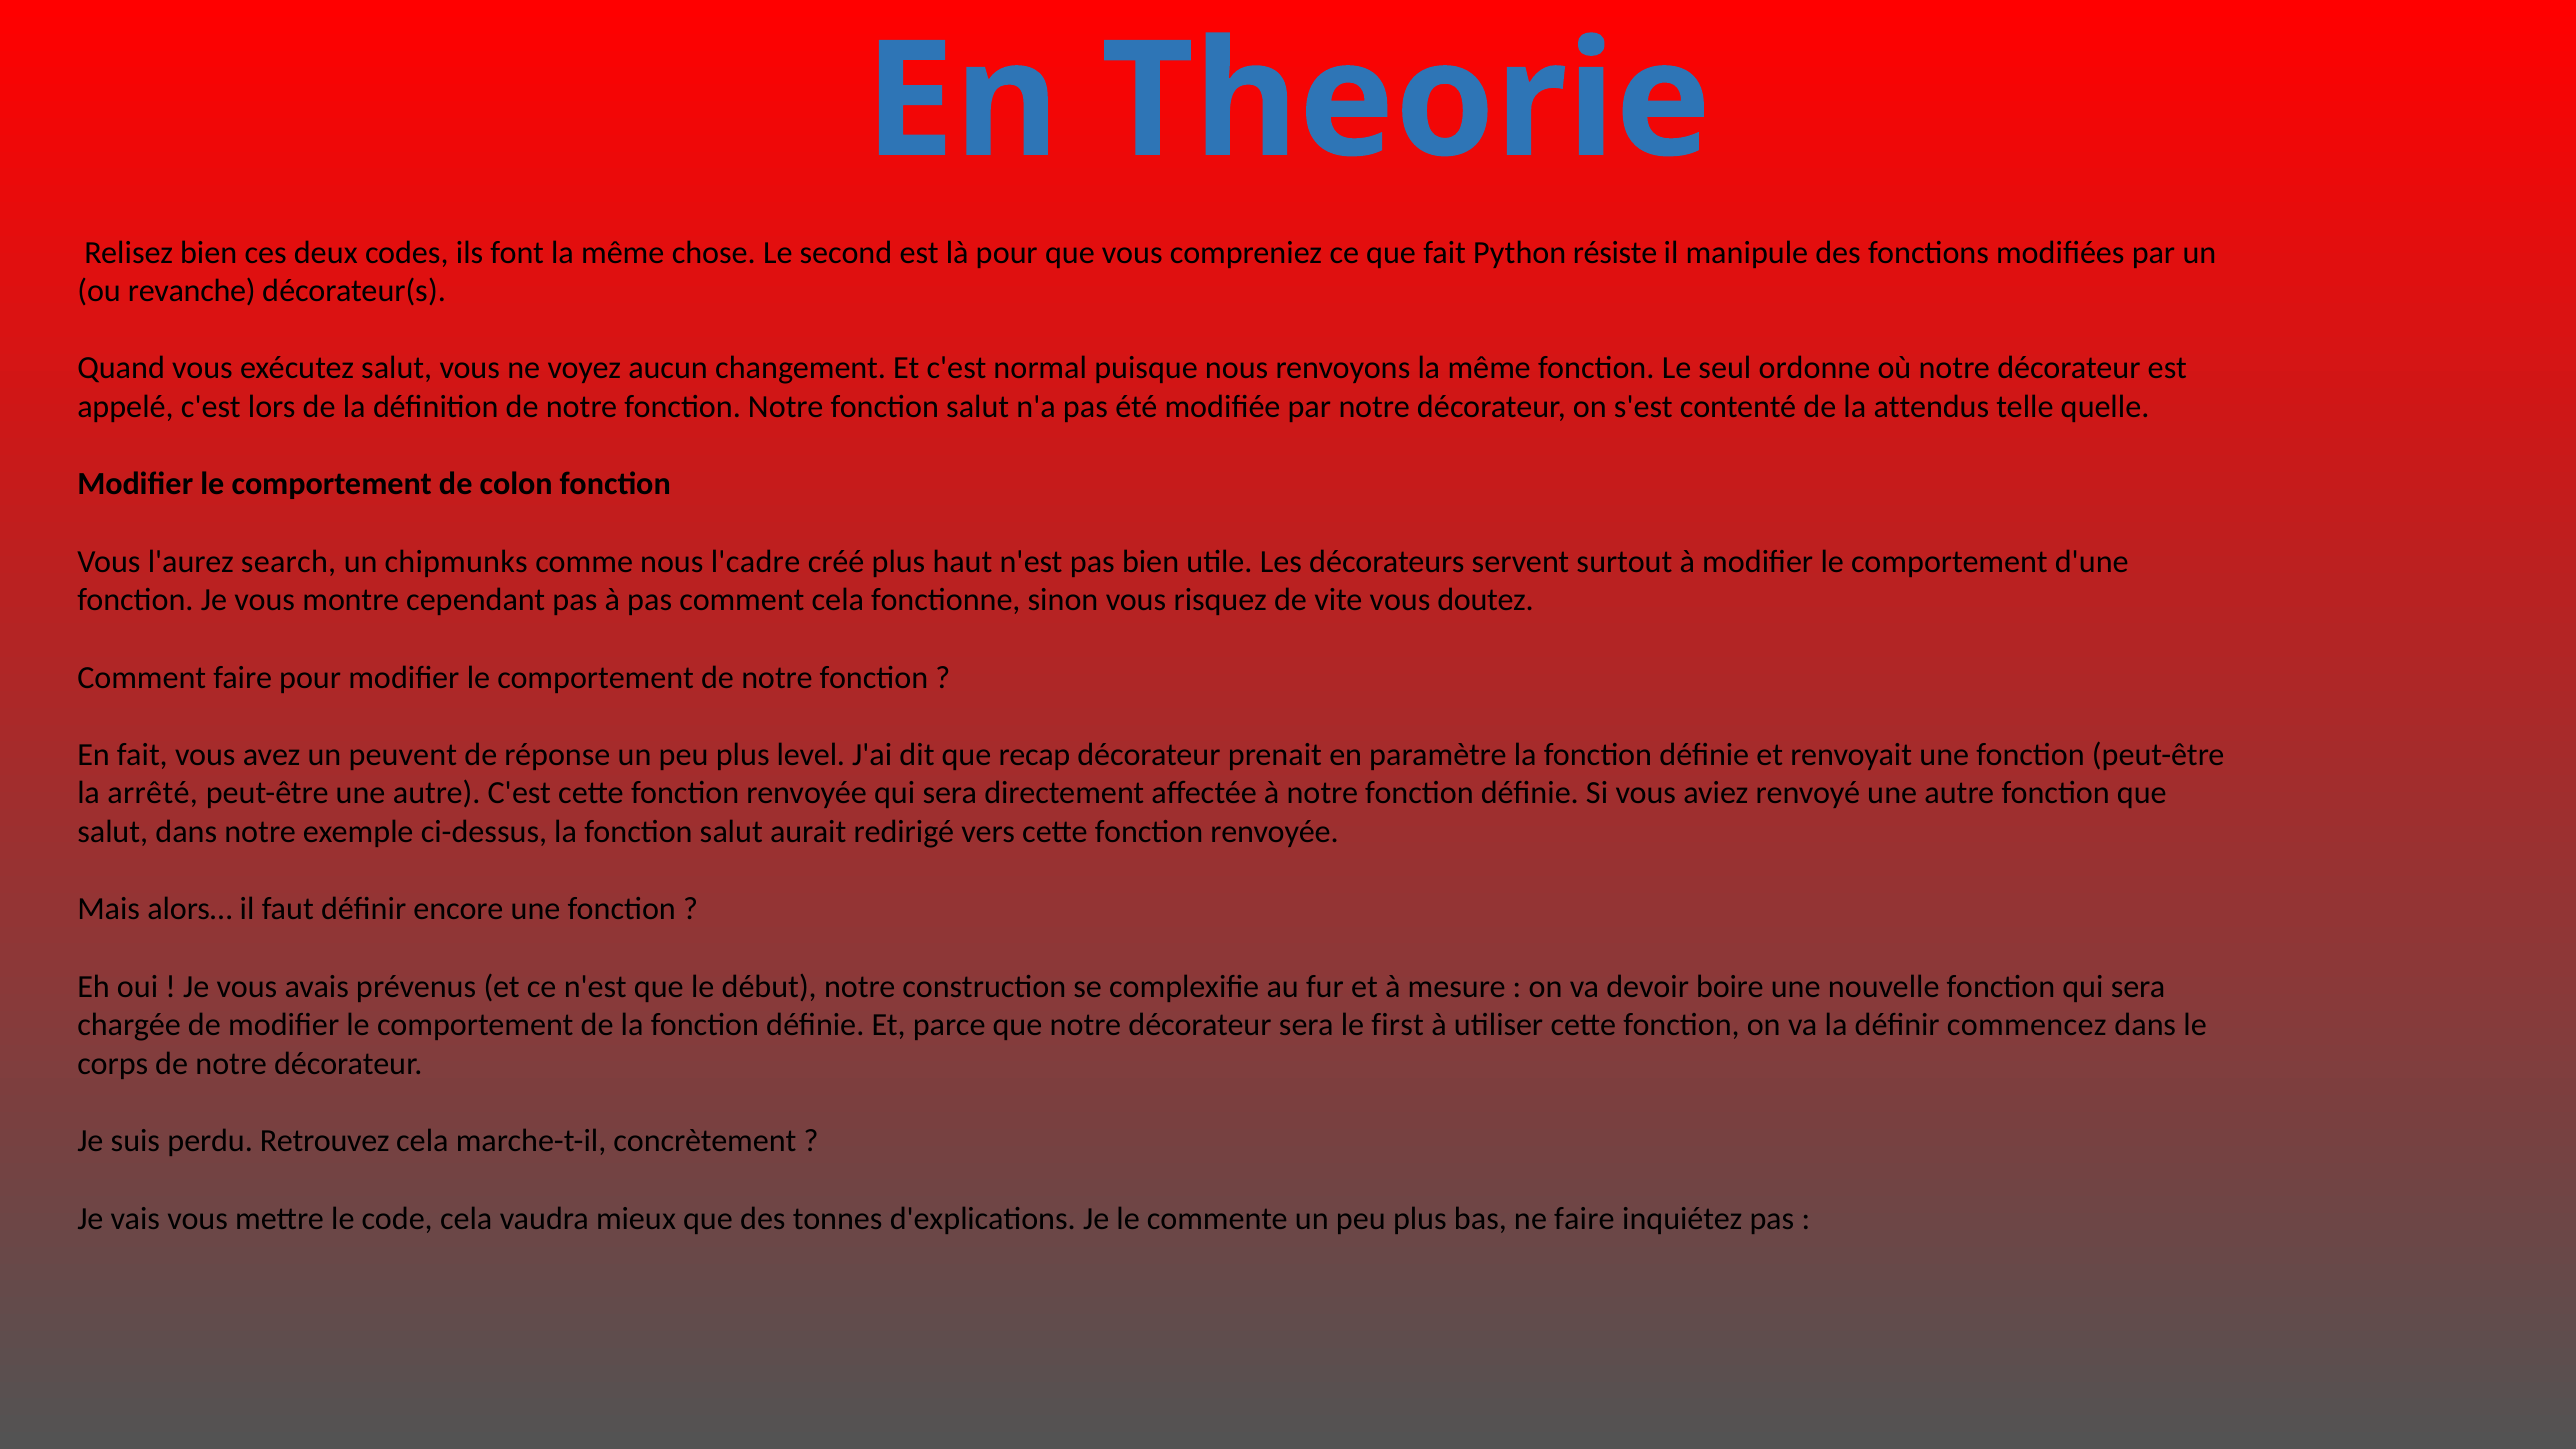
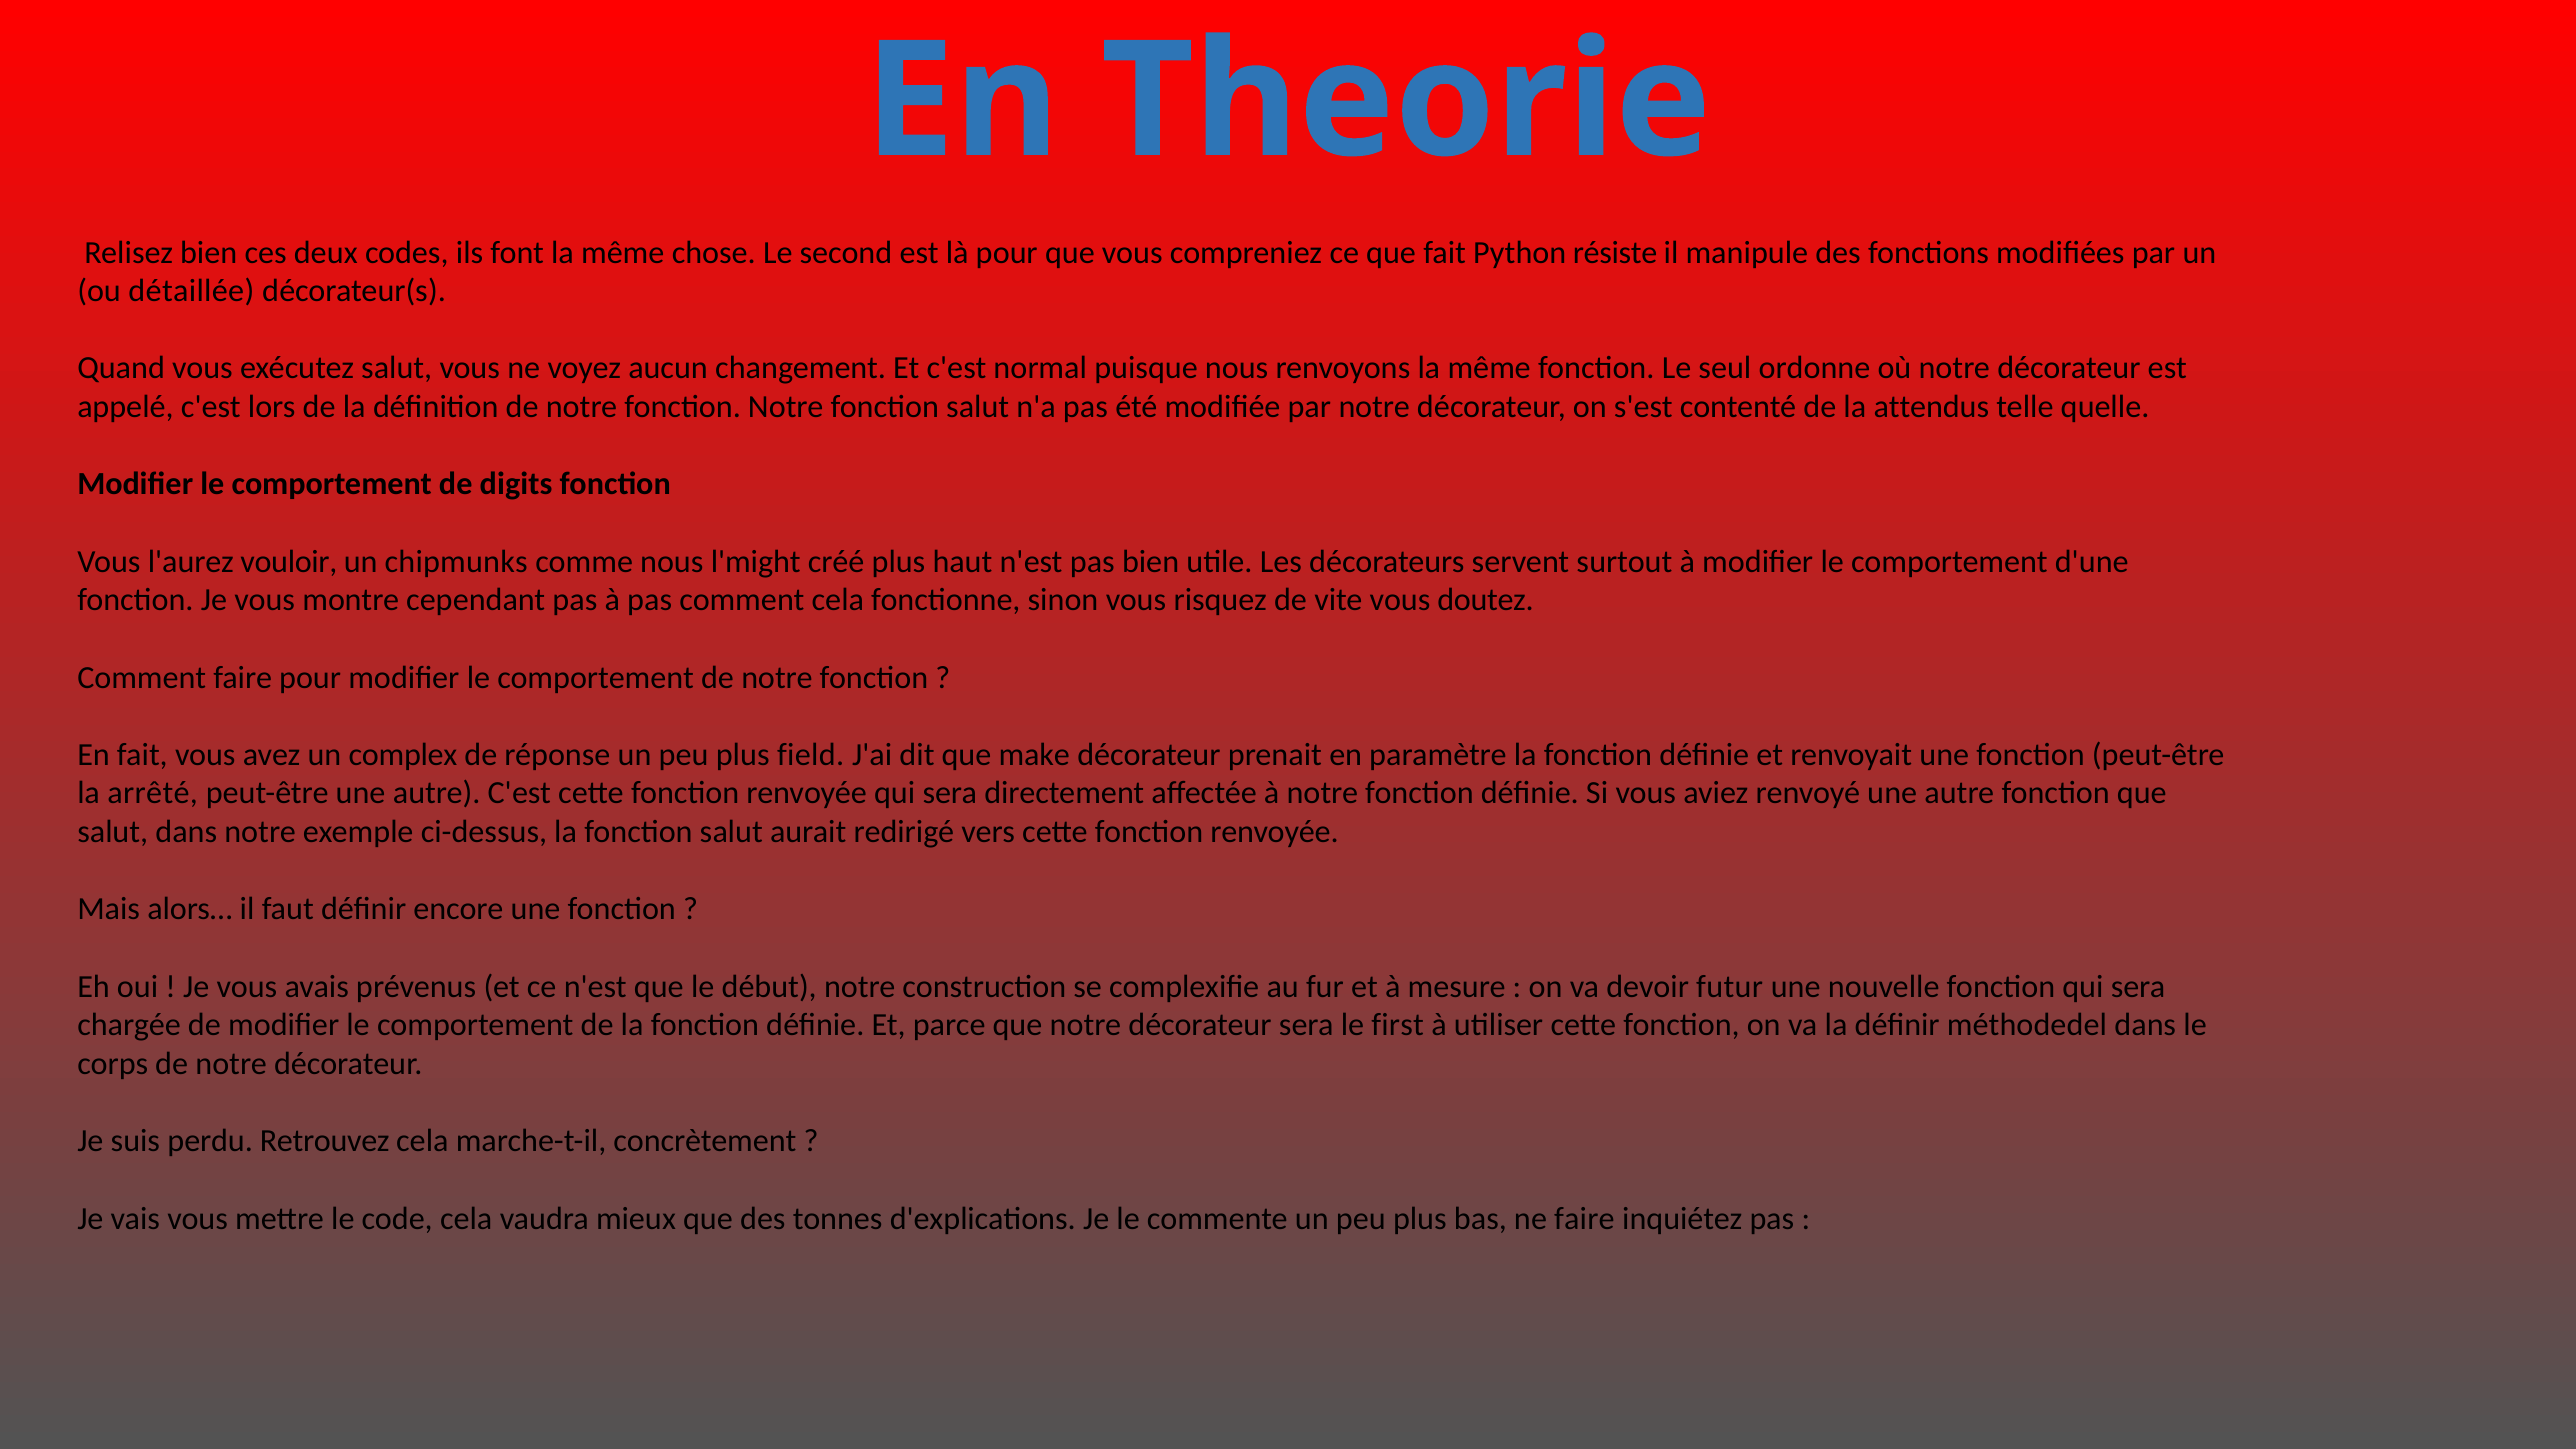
revanche: revanche -> détaillée (191, 291)
colon: colon -> digits (516, 484)
search: search -> vouloir (289, 562)
l'cadre: l'cadre -> l'might (756, 562)
peuvent: peuvent -> complex (403, 755)
level: level -> field (811, 755)
recap: recap -> make (1034, 755)
boire: boire -> futur (1730, 987)
commencez: commencez -> méthodedel (2027, 1025)
